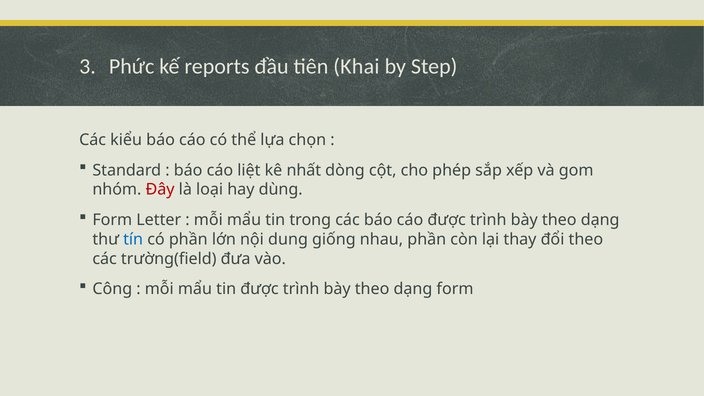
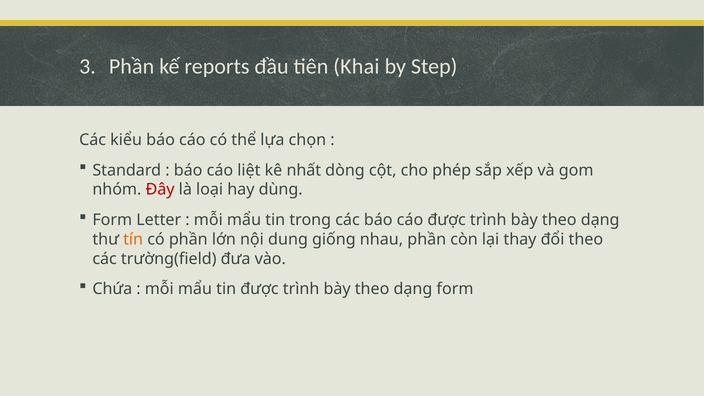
Phức: Phức -> Phần (132, 66)
tín colour: blue -> orange (133, 239)
Công: Công -> Chứa (112, 289)
